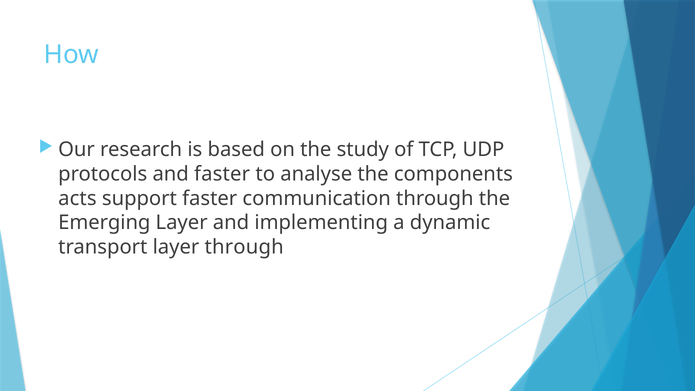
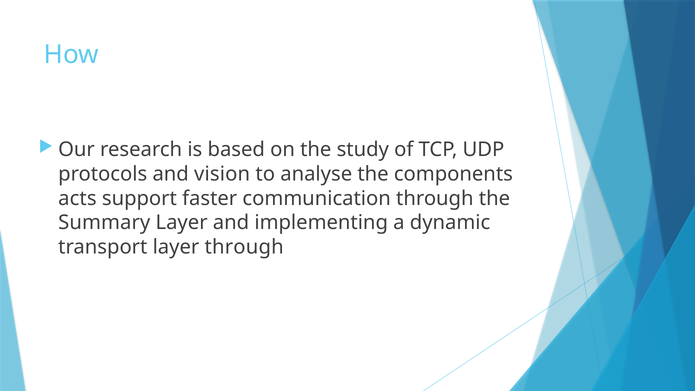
and faster: faster -> vision (222, 174)
Emerging: Emerging -> Summary (104, 223)
